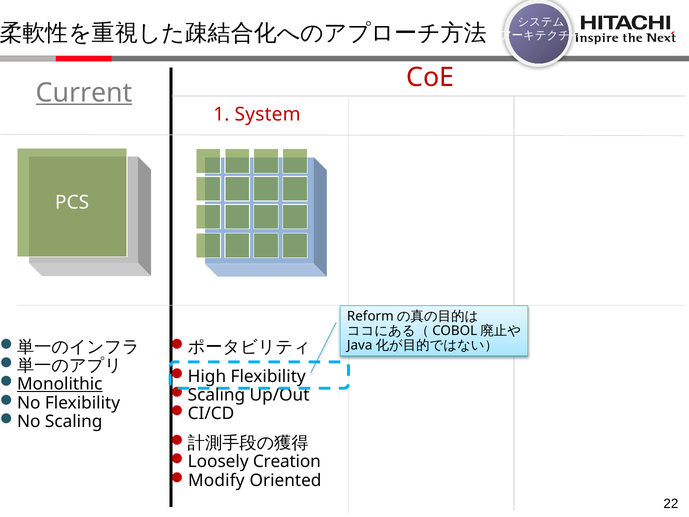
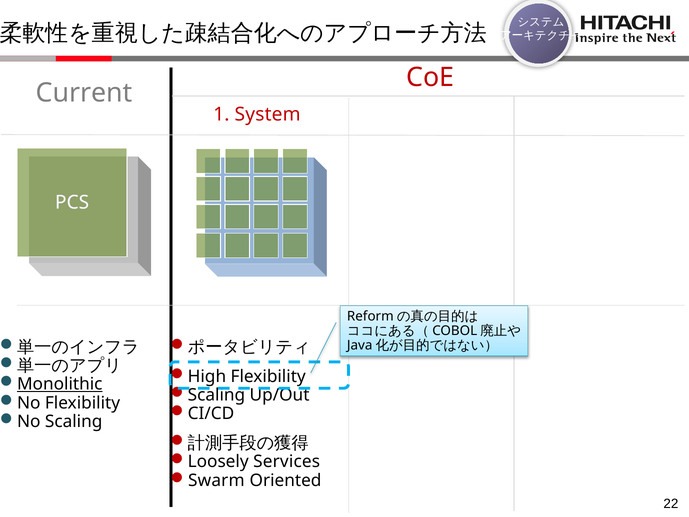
Current underline: present -> none (84, 93)
Creation: Creation -> Services (287, 462)
Modify: Modify -> Swarm (216, 480)
